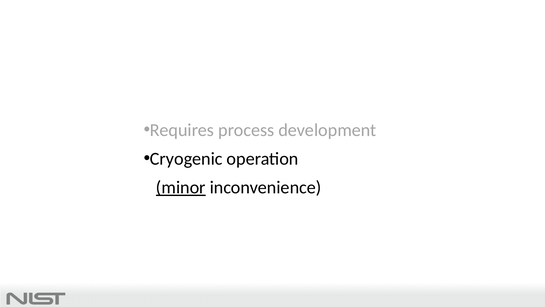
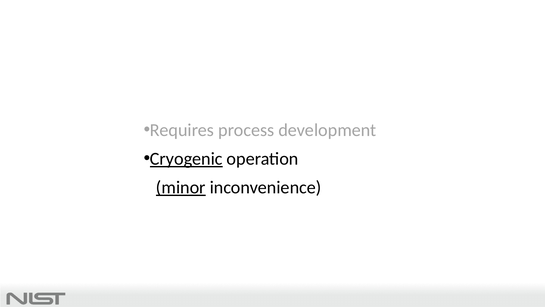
Cryogenic underline: none -> present (186, 159)
